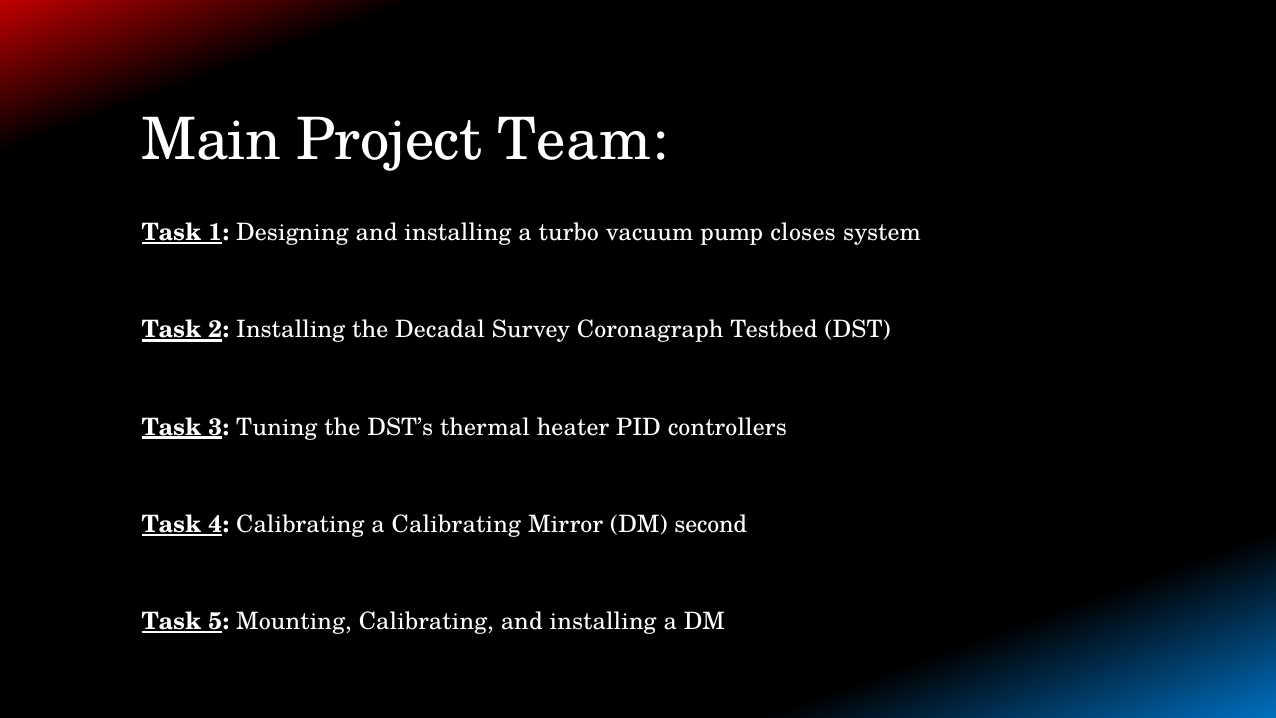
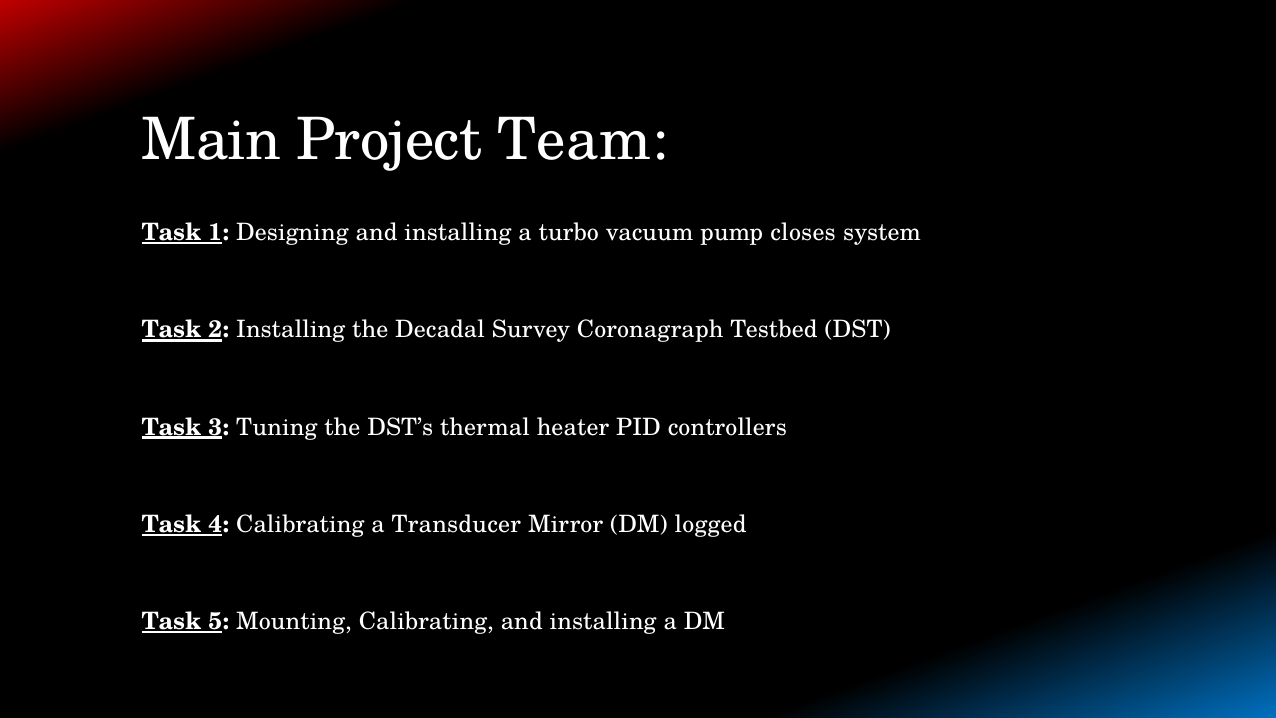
a Calibrating: Calibrating -> Transducer (456, 524)
second: second -> logged (711, 524)
